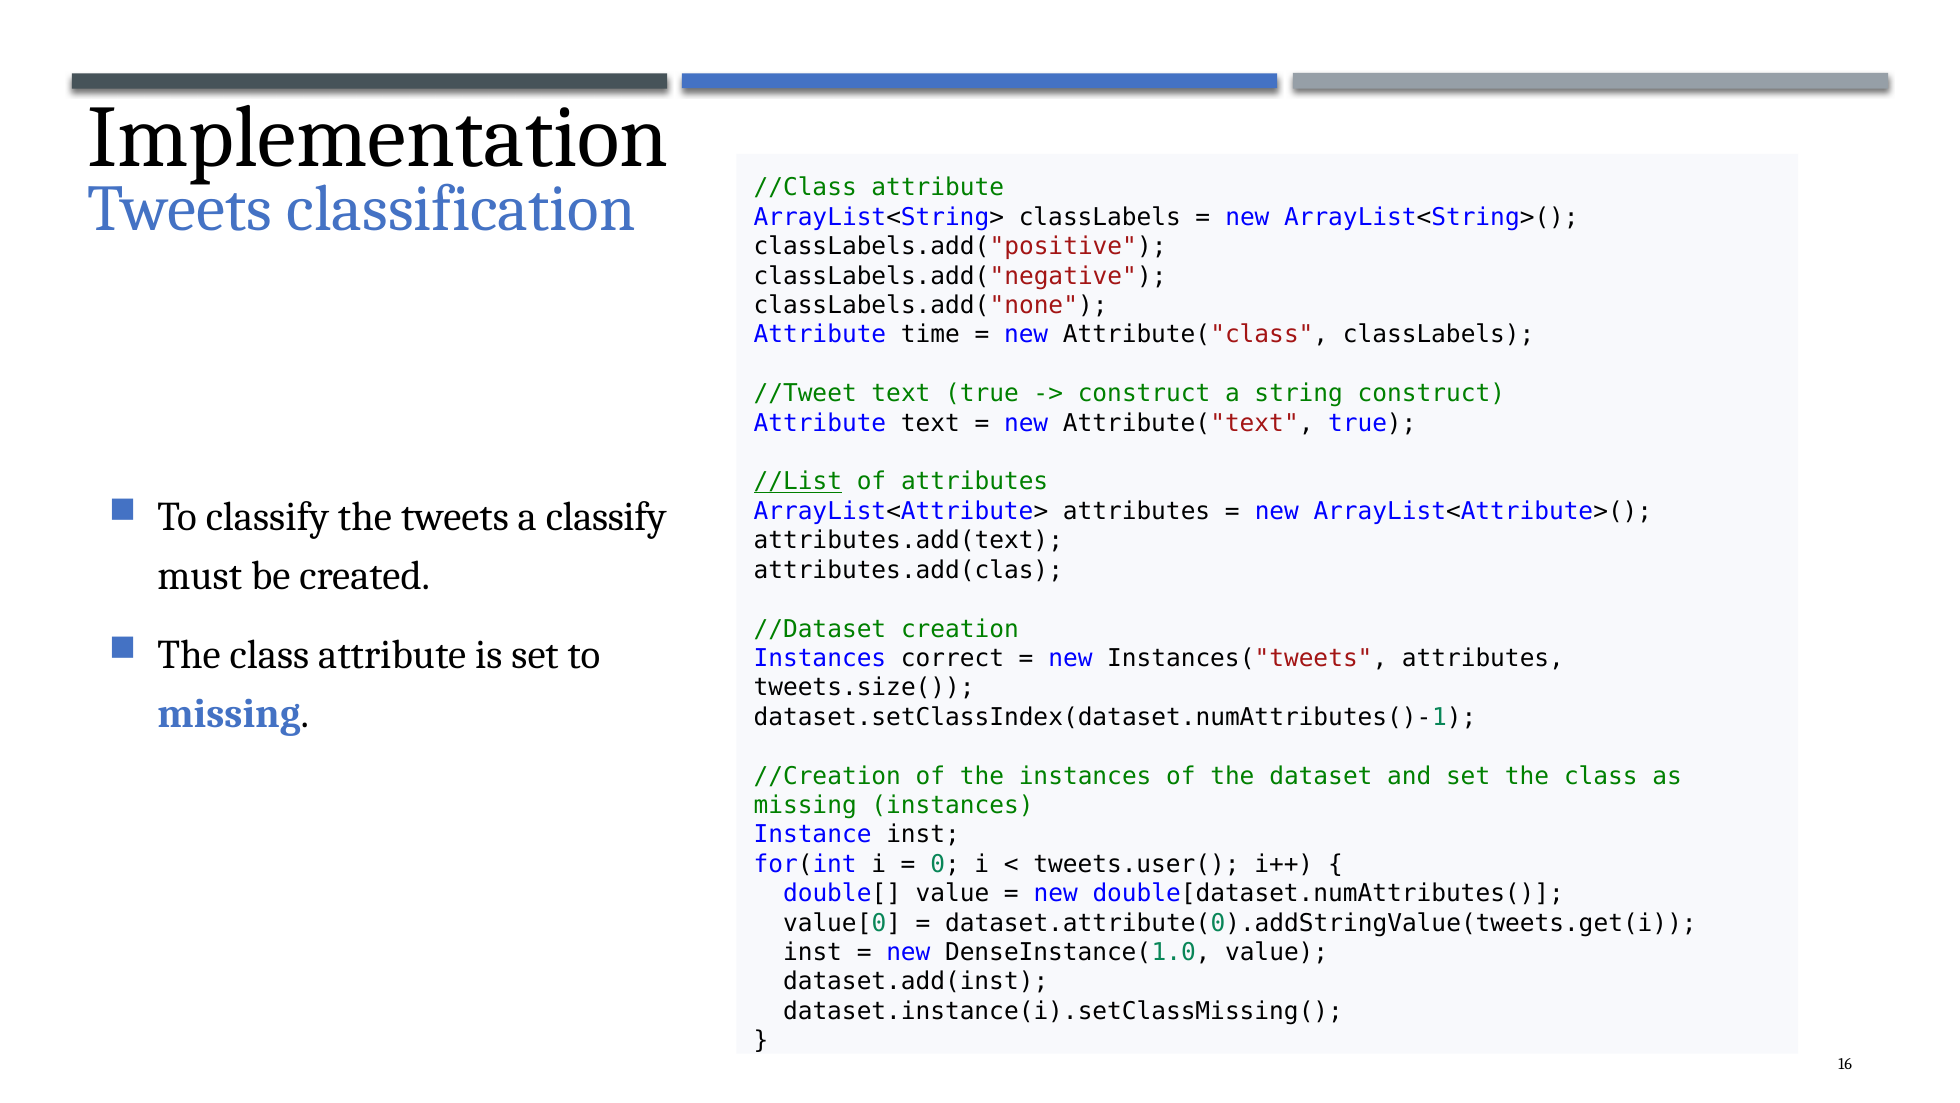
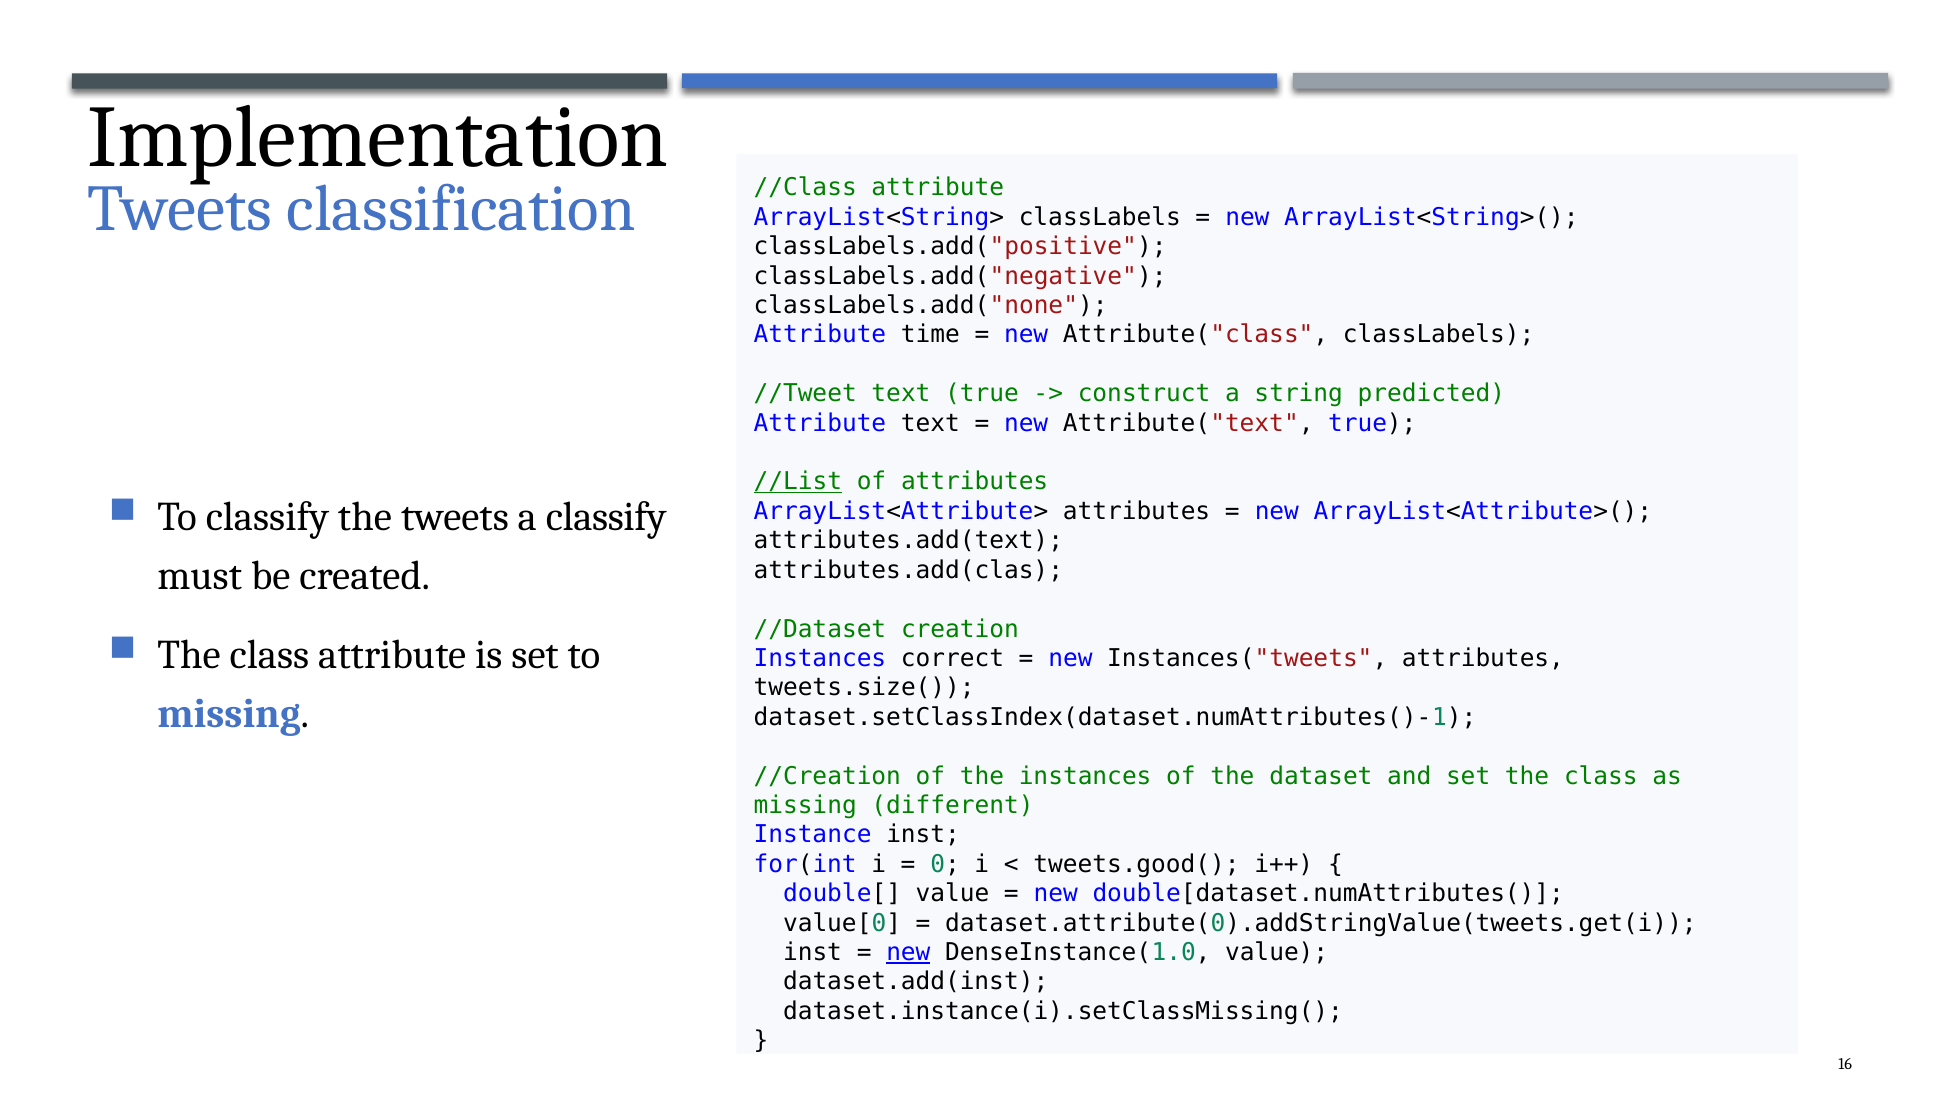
string construct: construct -> predicted (1431, 393)
missing instances: instances -> different (952, 805)
tweets.user(: tweets.user( -> tweets.good( (1136, 864)
new underline: none -> present (908, 952)
